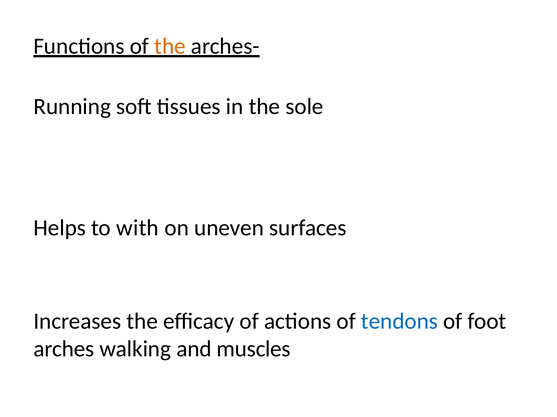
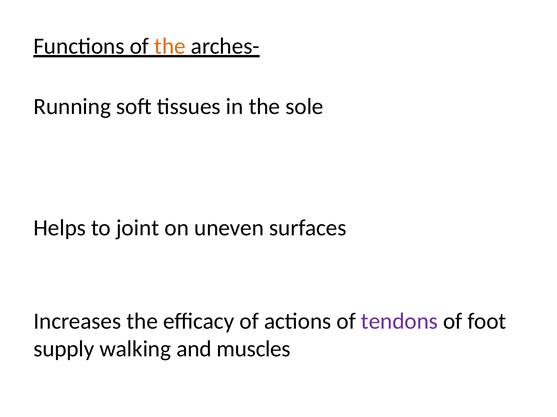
with: with -> joint (138, 228)
tendons colour: blue -> purple (399, 322)
arches: arches -> supply (64, 349)
